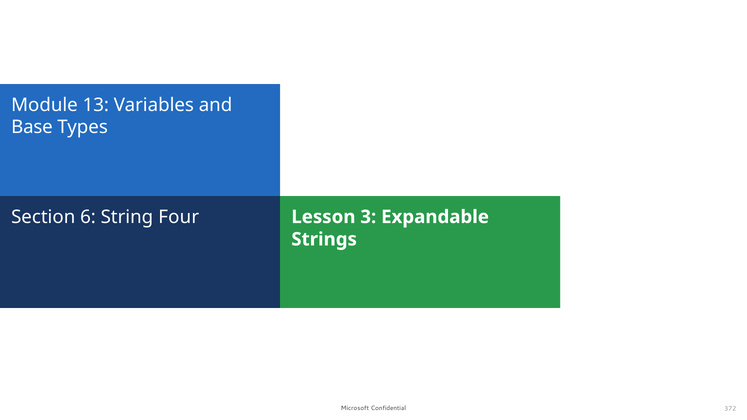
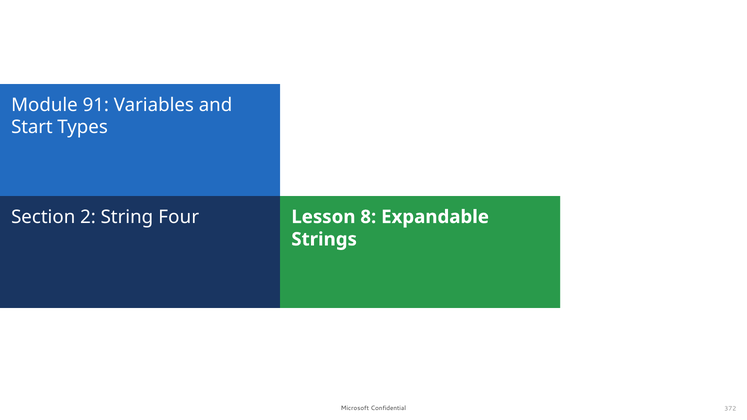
13: 13 -> 91 (96, 105)
Base: Base -> Start (32, 127)
6: 6 -> 2 (88, 217)
3: 3 -> 8 (368, 217)
